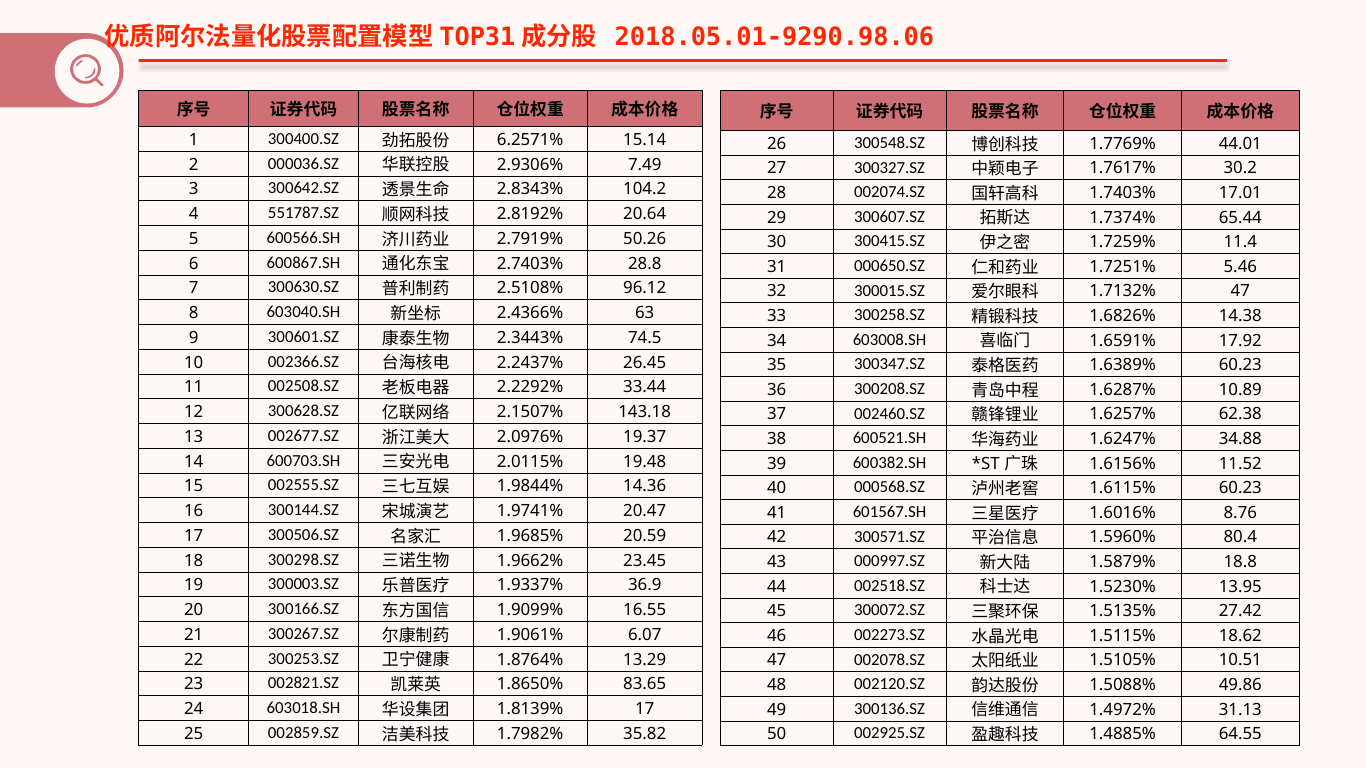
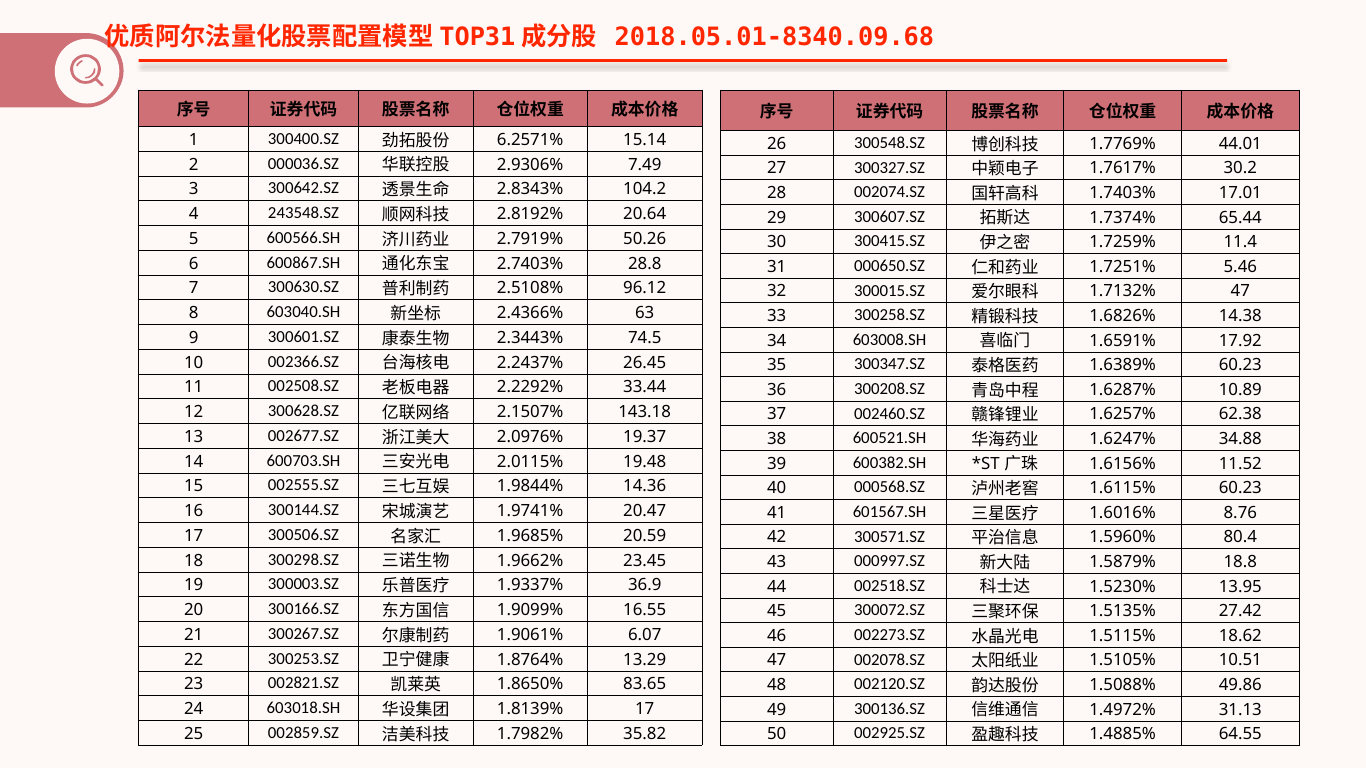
2018.05.01-9290.98.06: 2018.05.01-9290.98.06 -> 2018.05.01-8340.09.68 (774, 37)
551787.SZ: 551787.SZ -> 243548.SZ (303, 213)
